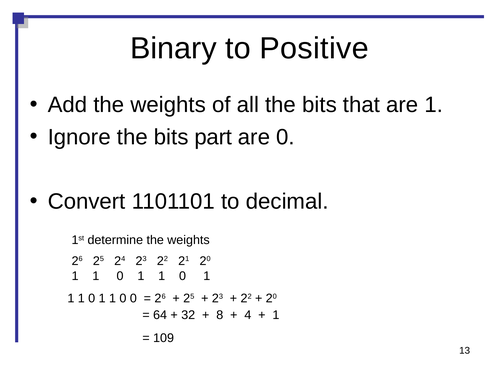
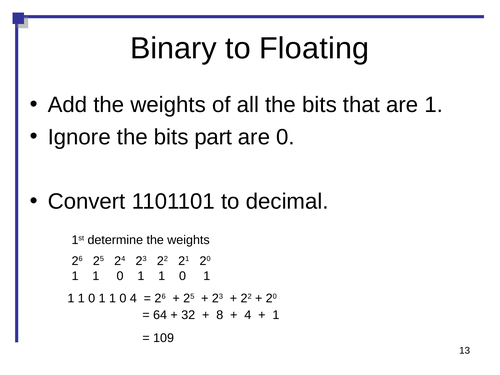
Positive: Positive -> Floating (314, 48)
0 0: 0 -> 4 (133, 298)
